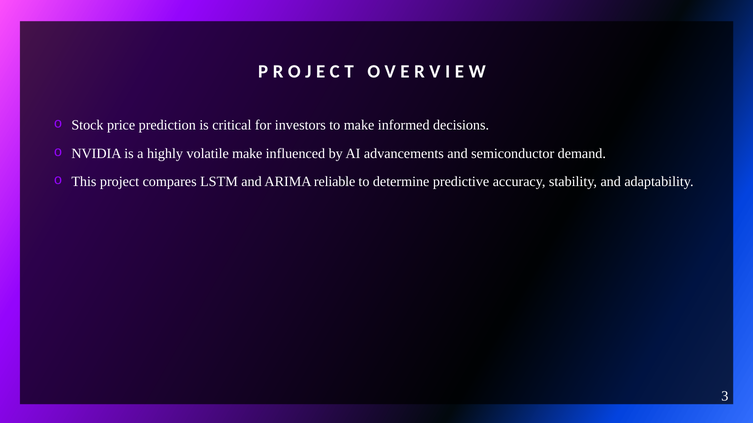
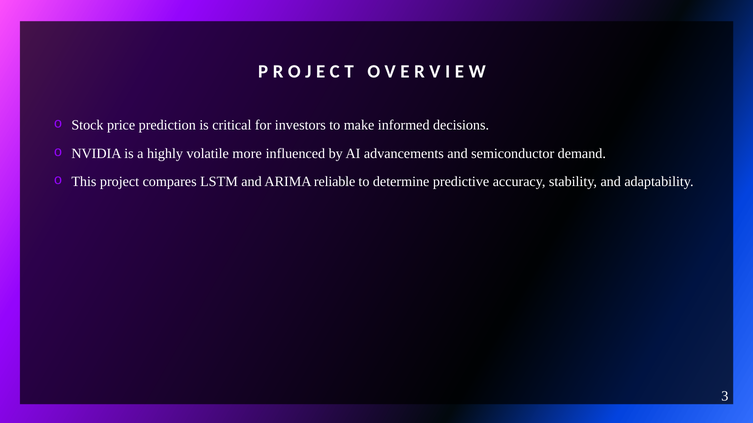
volatile make: make -> more (247, 154)
